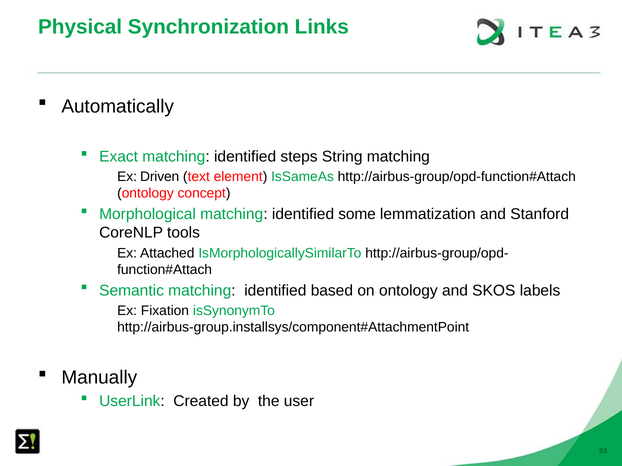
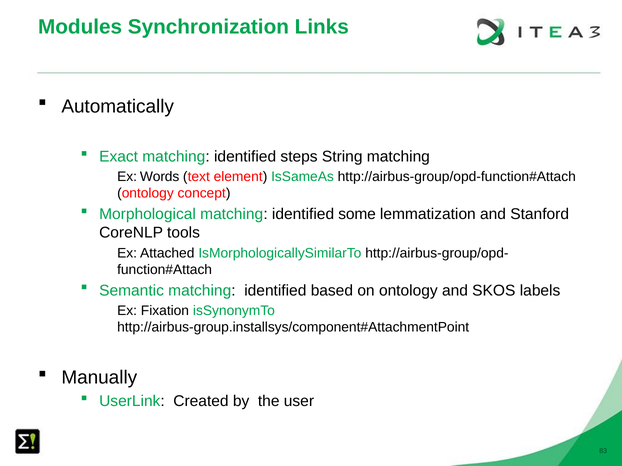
Physical: Physical -> Modules (80, 27)
Driven: Driven -> Words (160, 177)
